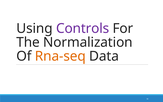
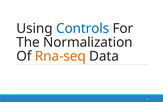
Controls colour: purple -> blue (83, 28)
